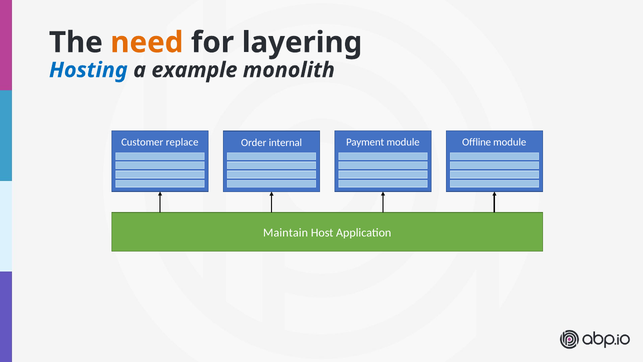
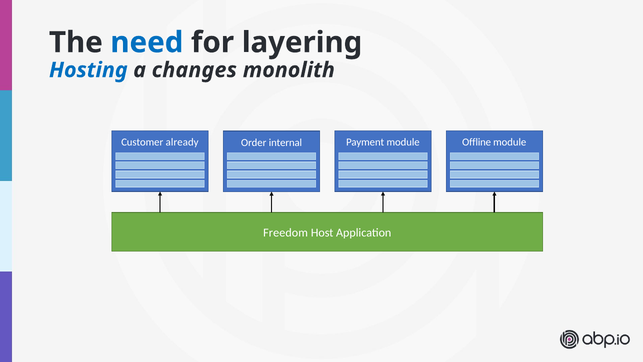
need colour: orange -> blue (147, 42)
example: example -> changes (194, 70)
replace: replace -> already (182, 142)
Maintain: Maintain -> Freedom (286, 232)
